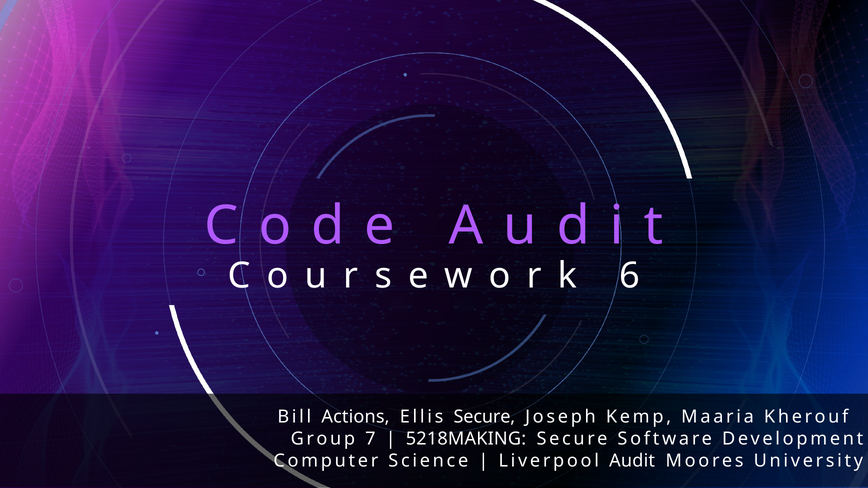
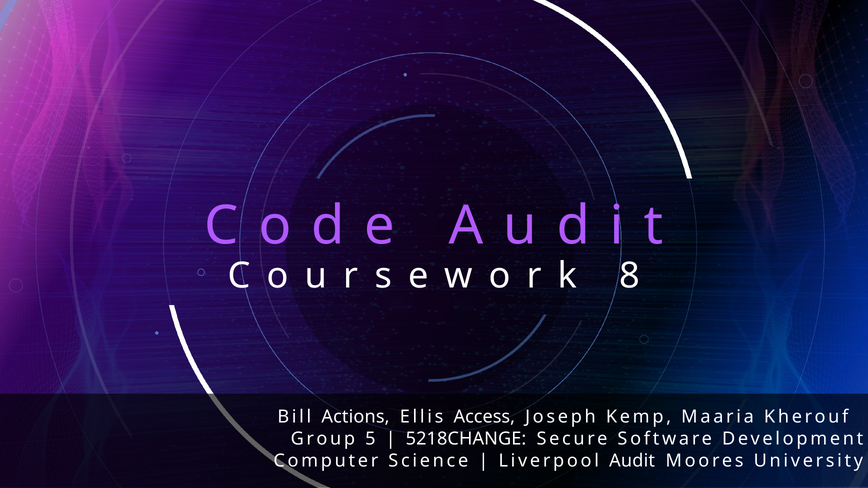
6: 6 -> 8 (630, 276)
Ellis Secure: Secure -> Access (484, 417)
7: 7 -> 5 (370, 439)
5218MAKING: 5218MAKING -> 5218CHANGE (466, 439)
